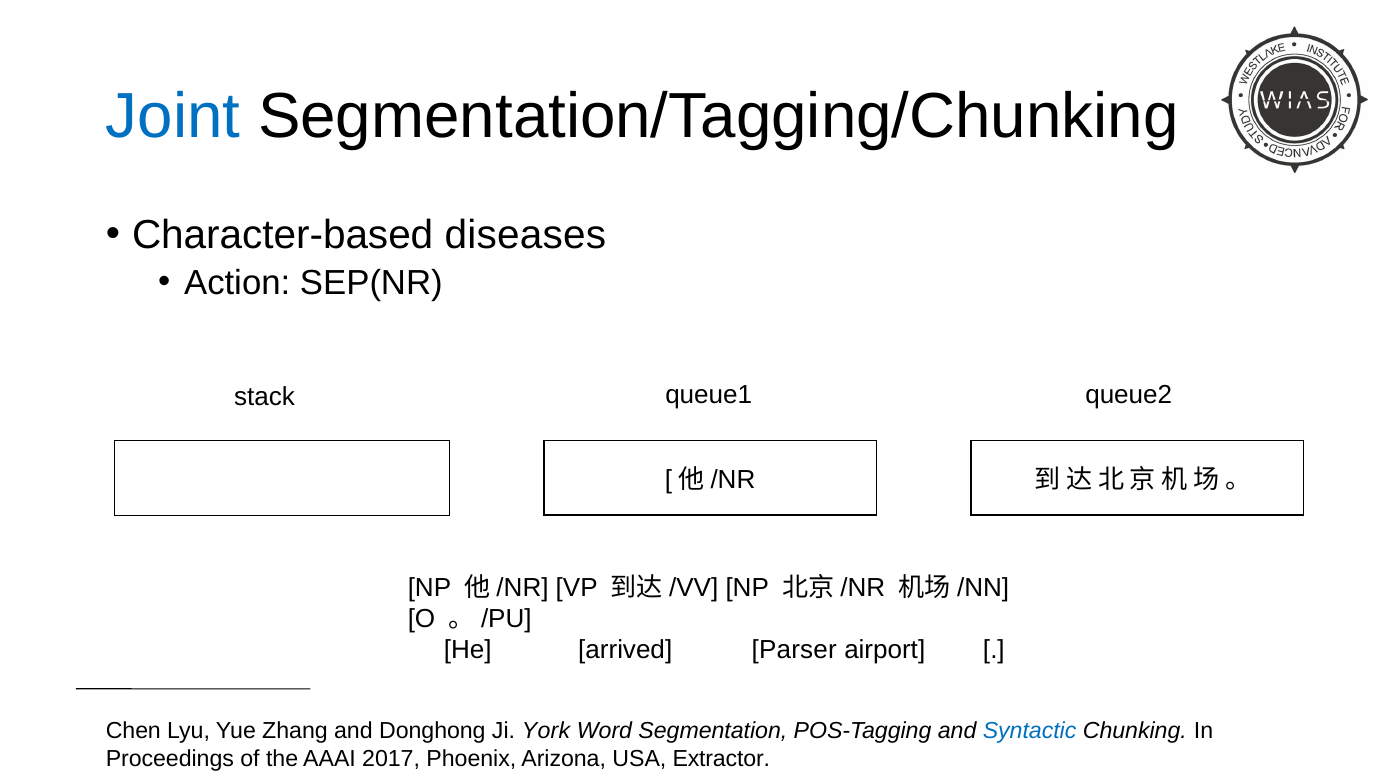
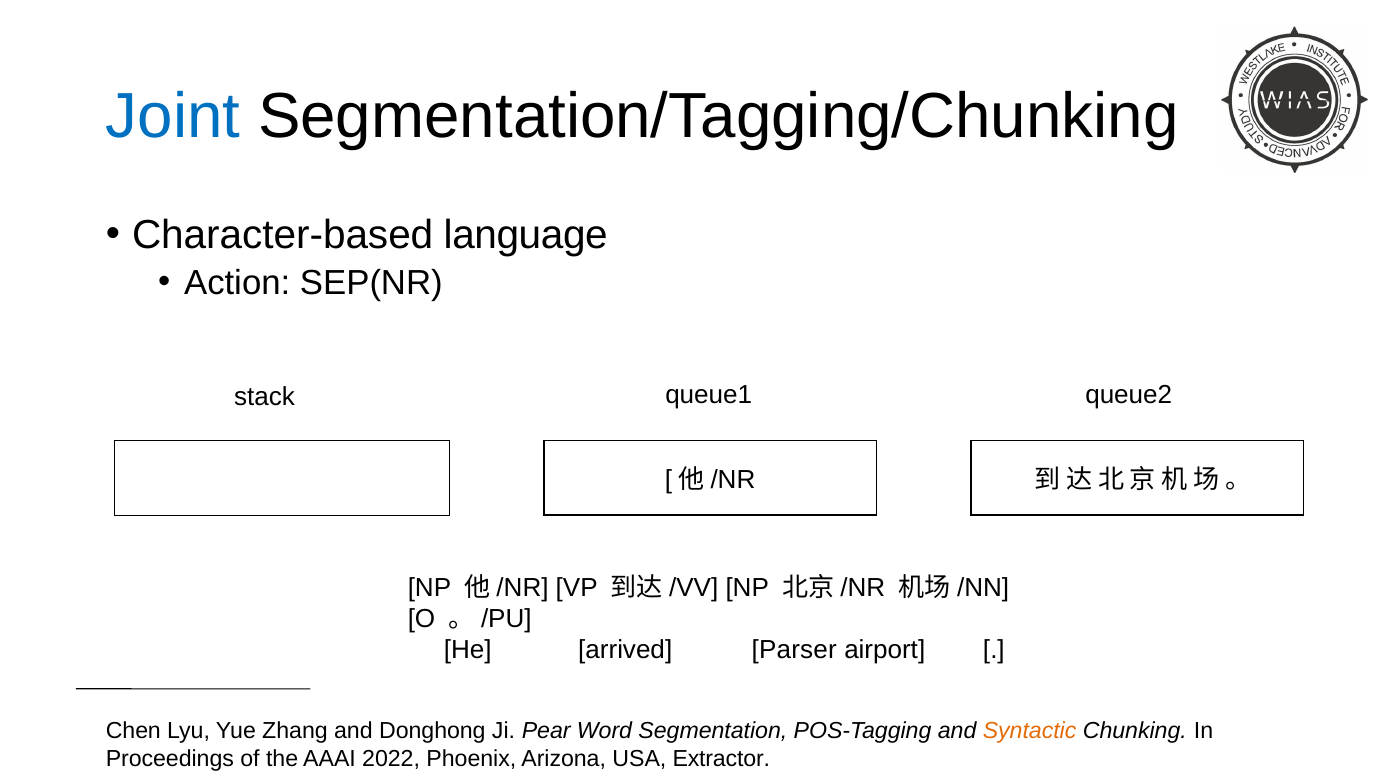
diseases: diseases -> language (526, 235)
York: York -> Pear (546, 731)
Syntactic colour: blue -> orange (1030, 731)
2017: 2017 -> 2022 (391, 759)
